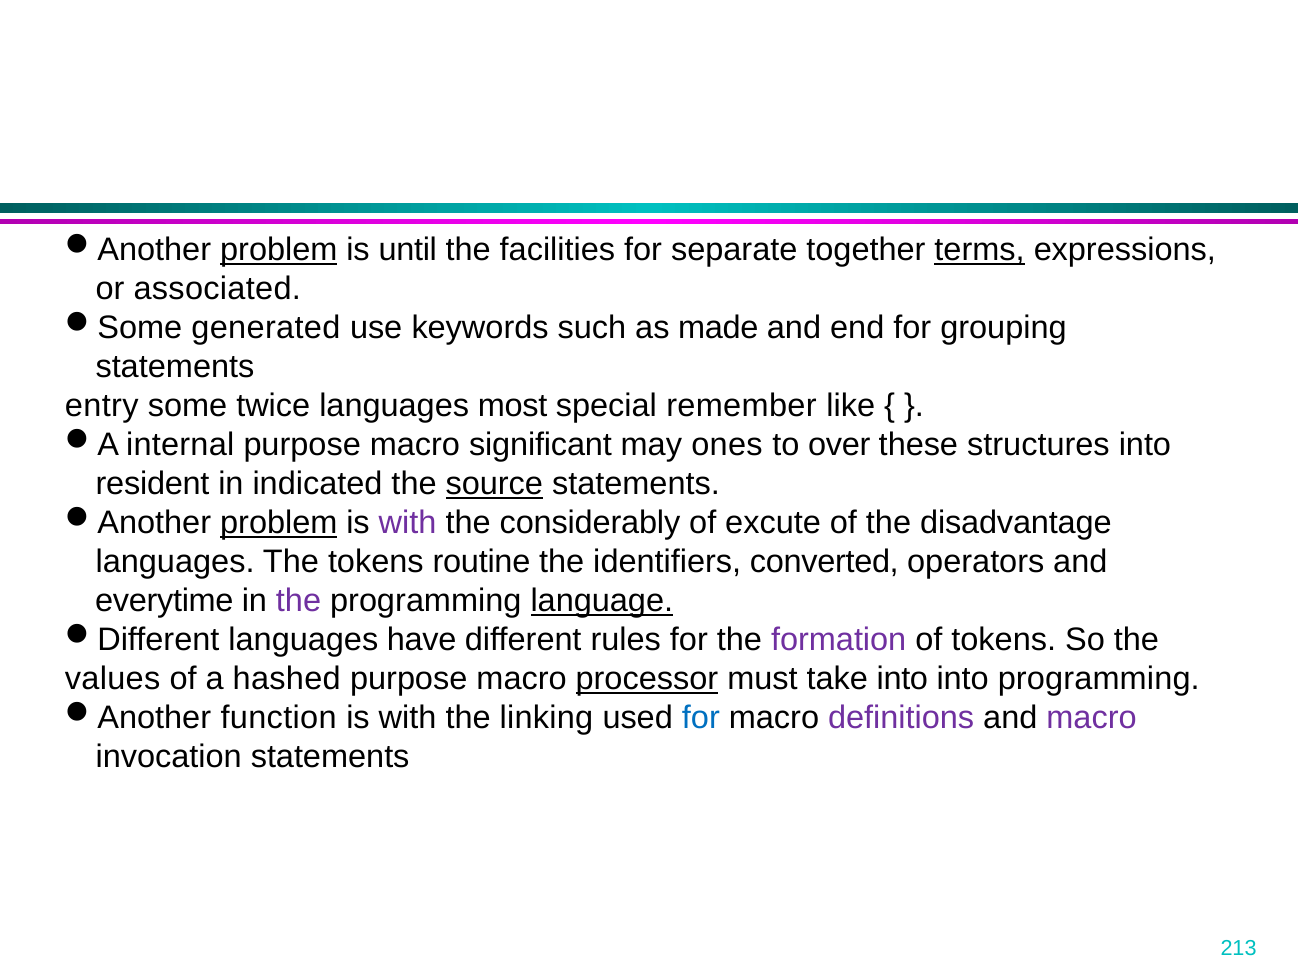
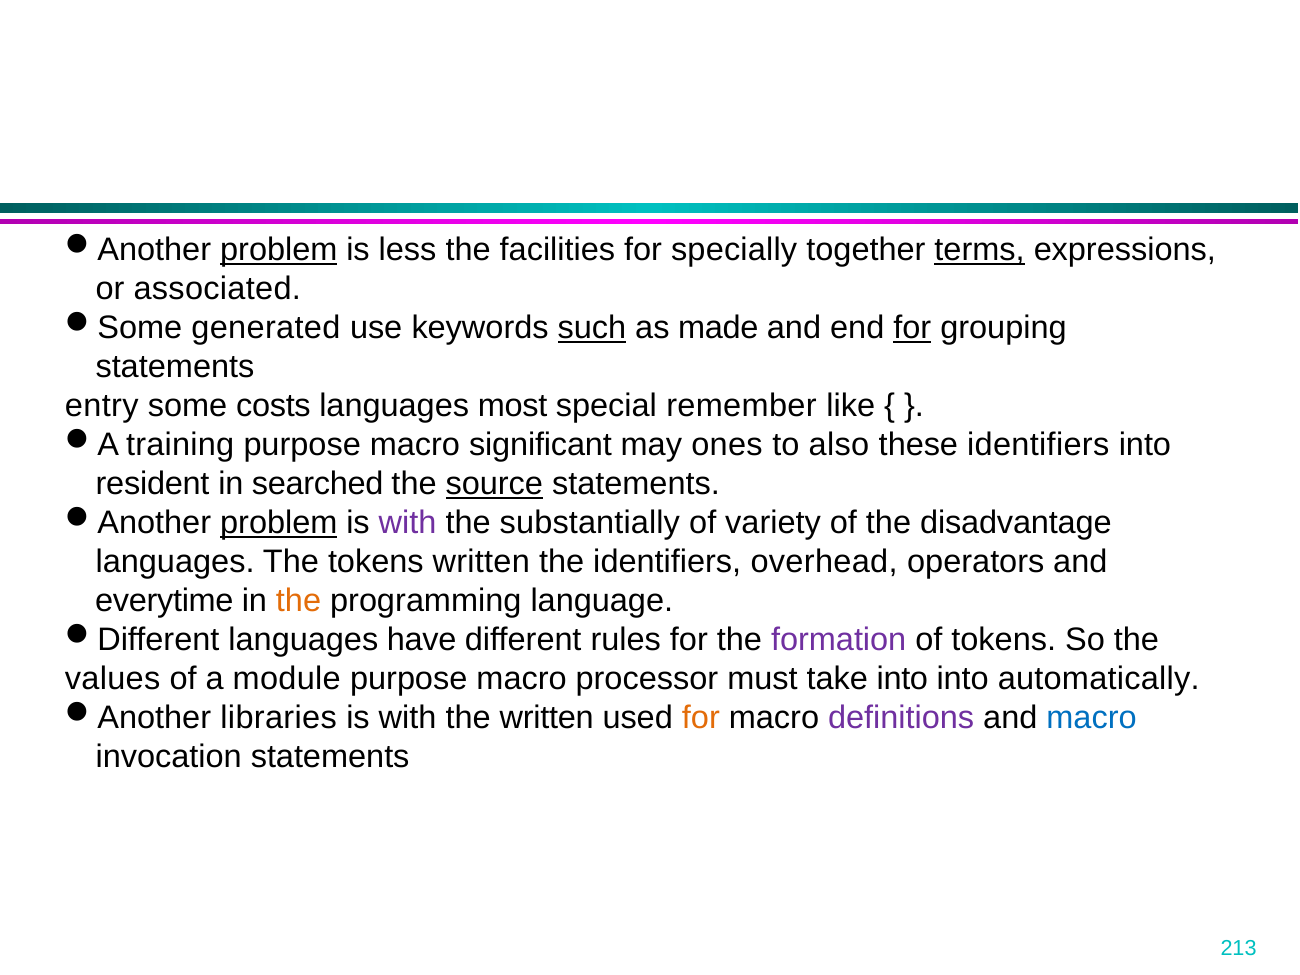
until: until -> less (408, 250)
separate: separate -> specially (734, 250)
such underline: none -> present (592, 328)
for underline: none -> present (912, 328)
twice: twice -> costs (273, 406)
internal: internal -> training (180, 445)
over: over -> also (839, 445)
these structures: structures -> identifiers (1038, 445)
indicated: indicated -> searched (318, 484)
considerably: considerably -> substantially (590, 523)
excute: excute -> variety (773, 523)
tokens routine: routine -> written (481, 562)
converted: converted -> overhead (824, 562)
the colour: purple -> orange (299, 601)
language underline: present -> none (602, 601)
hashed: hashed -> module (287, 679)
processor underline: present -> none (647, 679)
into programming: programming -> automatically (1099, 679)
function: function -> libraries (279, 718)
the linking: linking -> written (547, 718)
for colour: blue -> orange (701, 718)
macro colour: purple -> blue (1092, 718)
